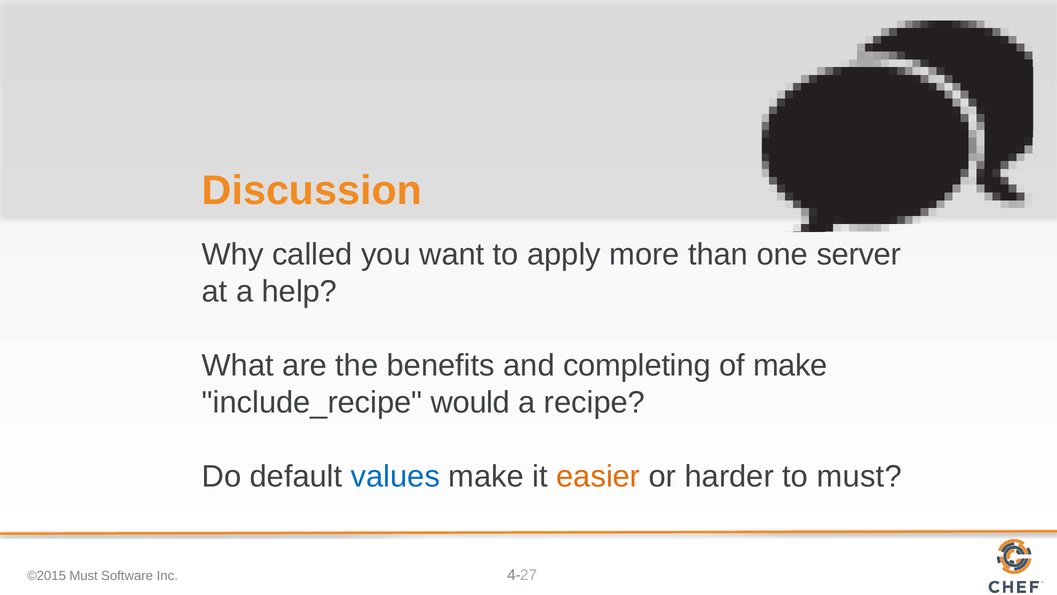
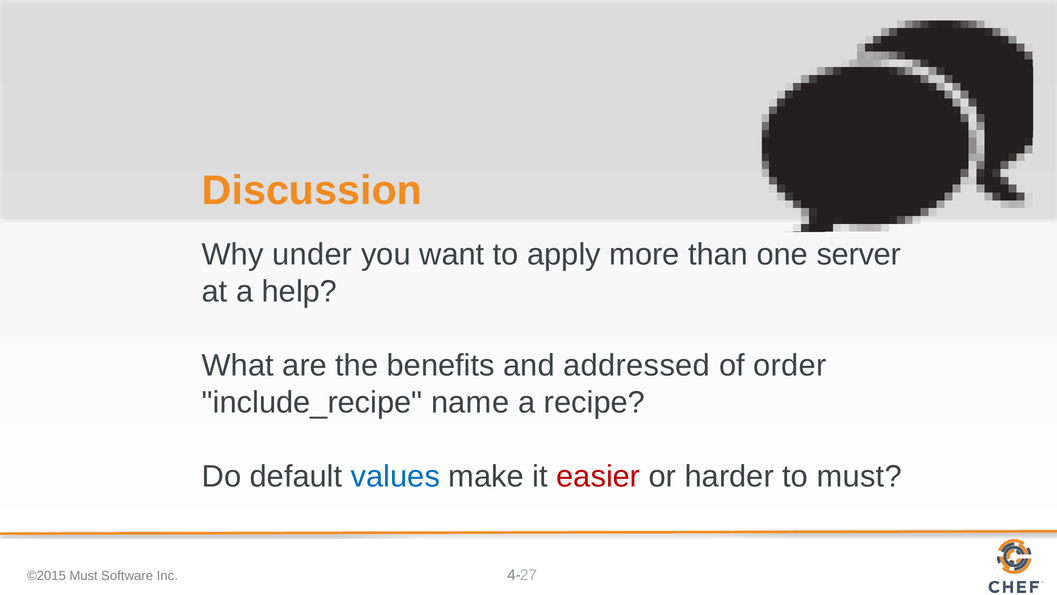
called: called -> under (312, 254)
completing: completing -> addressed (637, 365)
of make: make -> order (790, 365)
would: would -> name (470, 402)
easier colour: orange -> red (598, 476)
